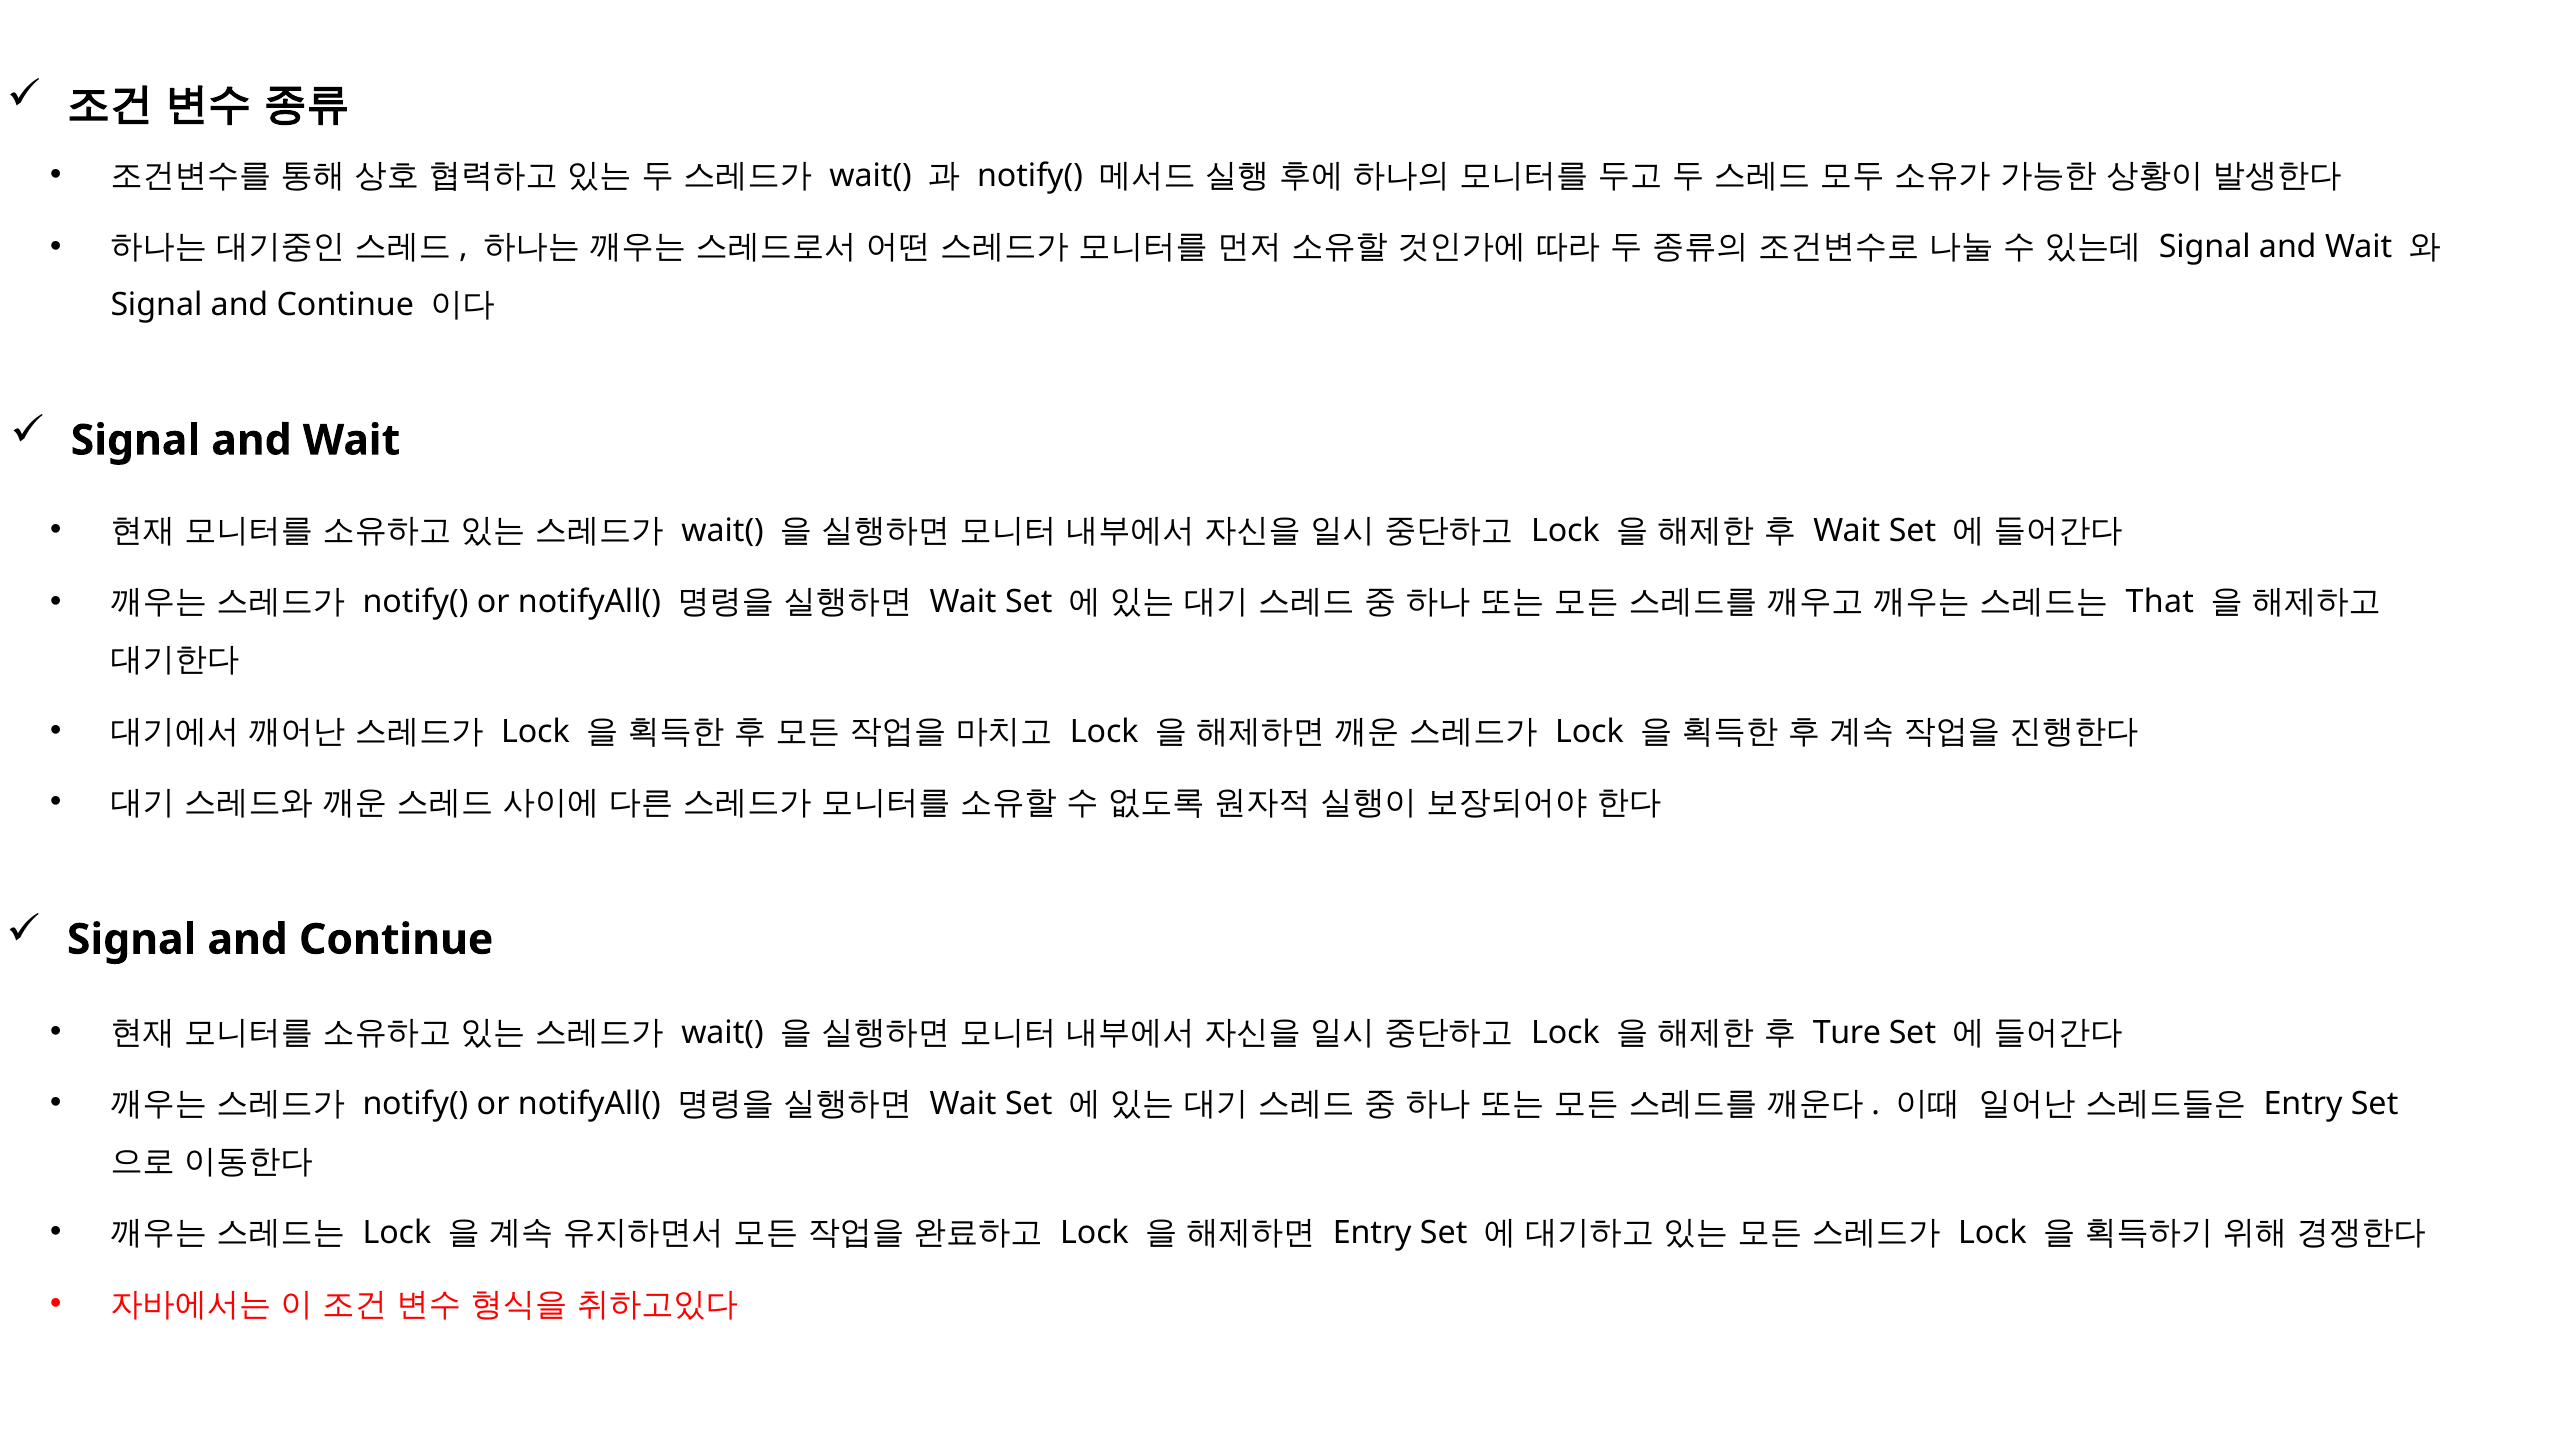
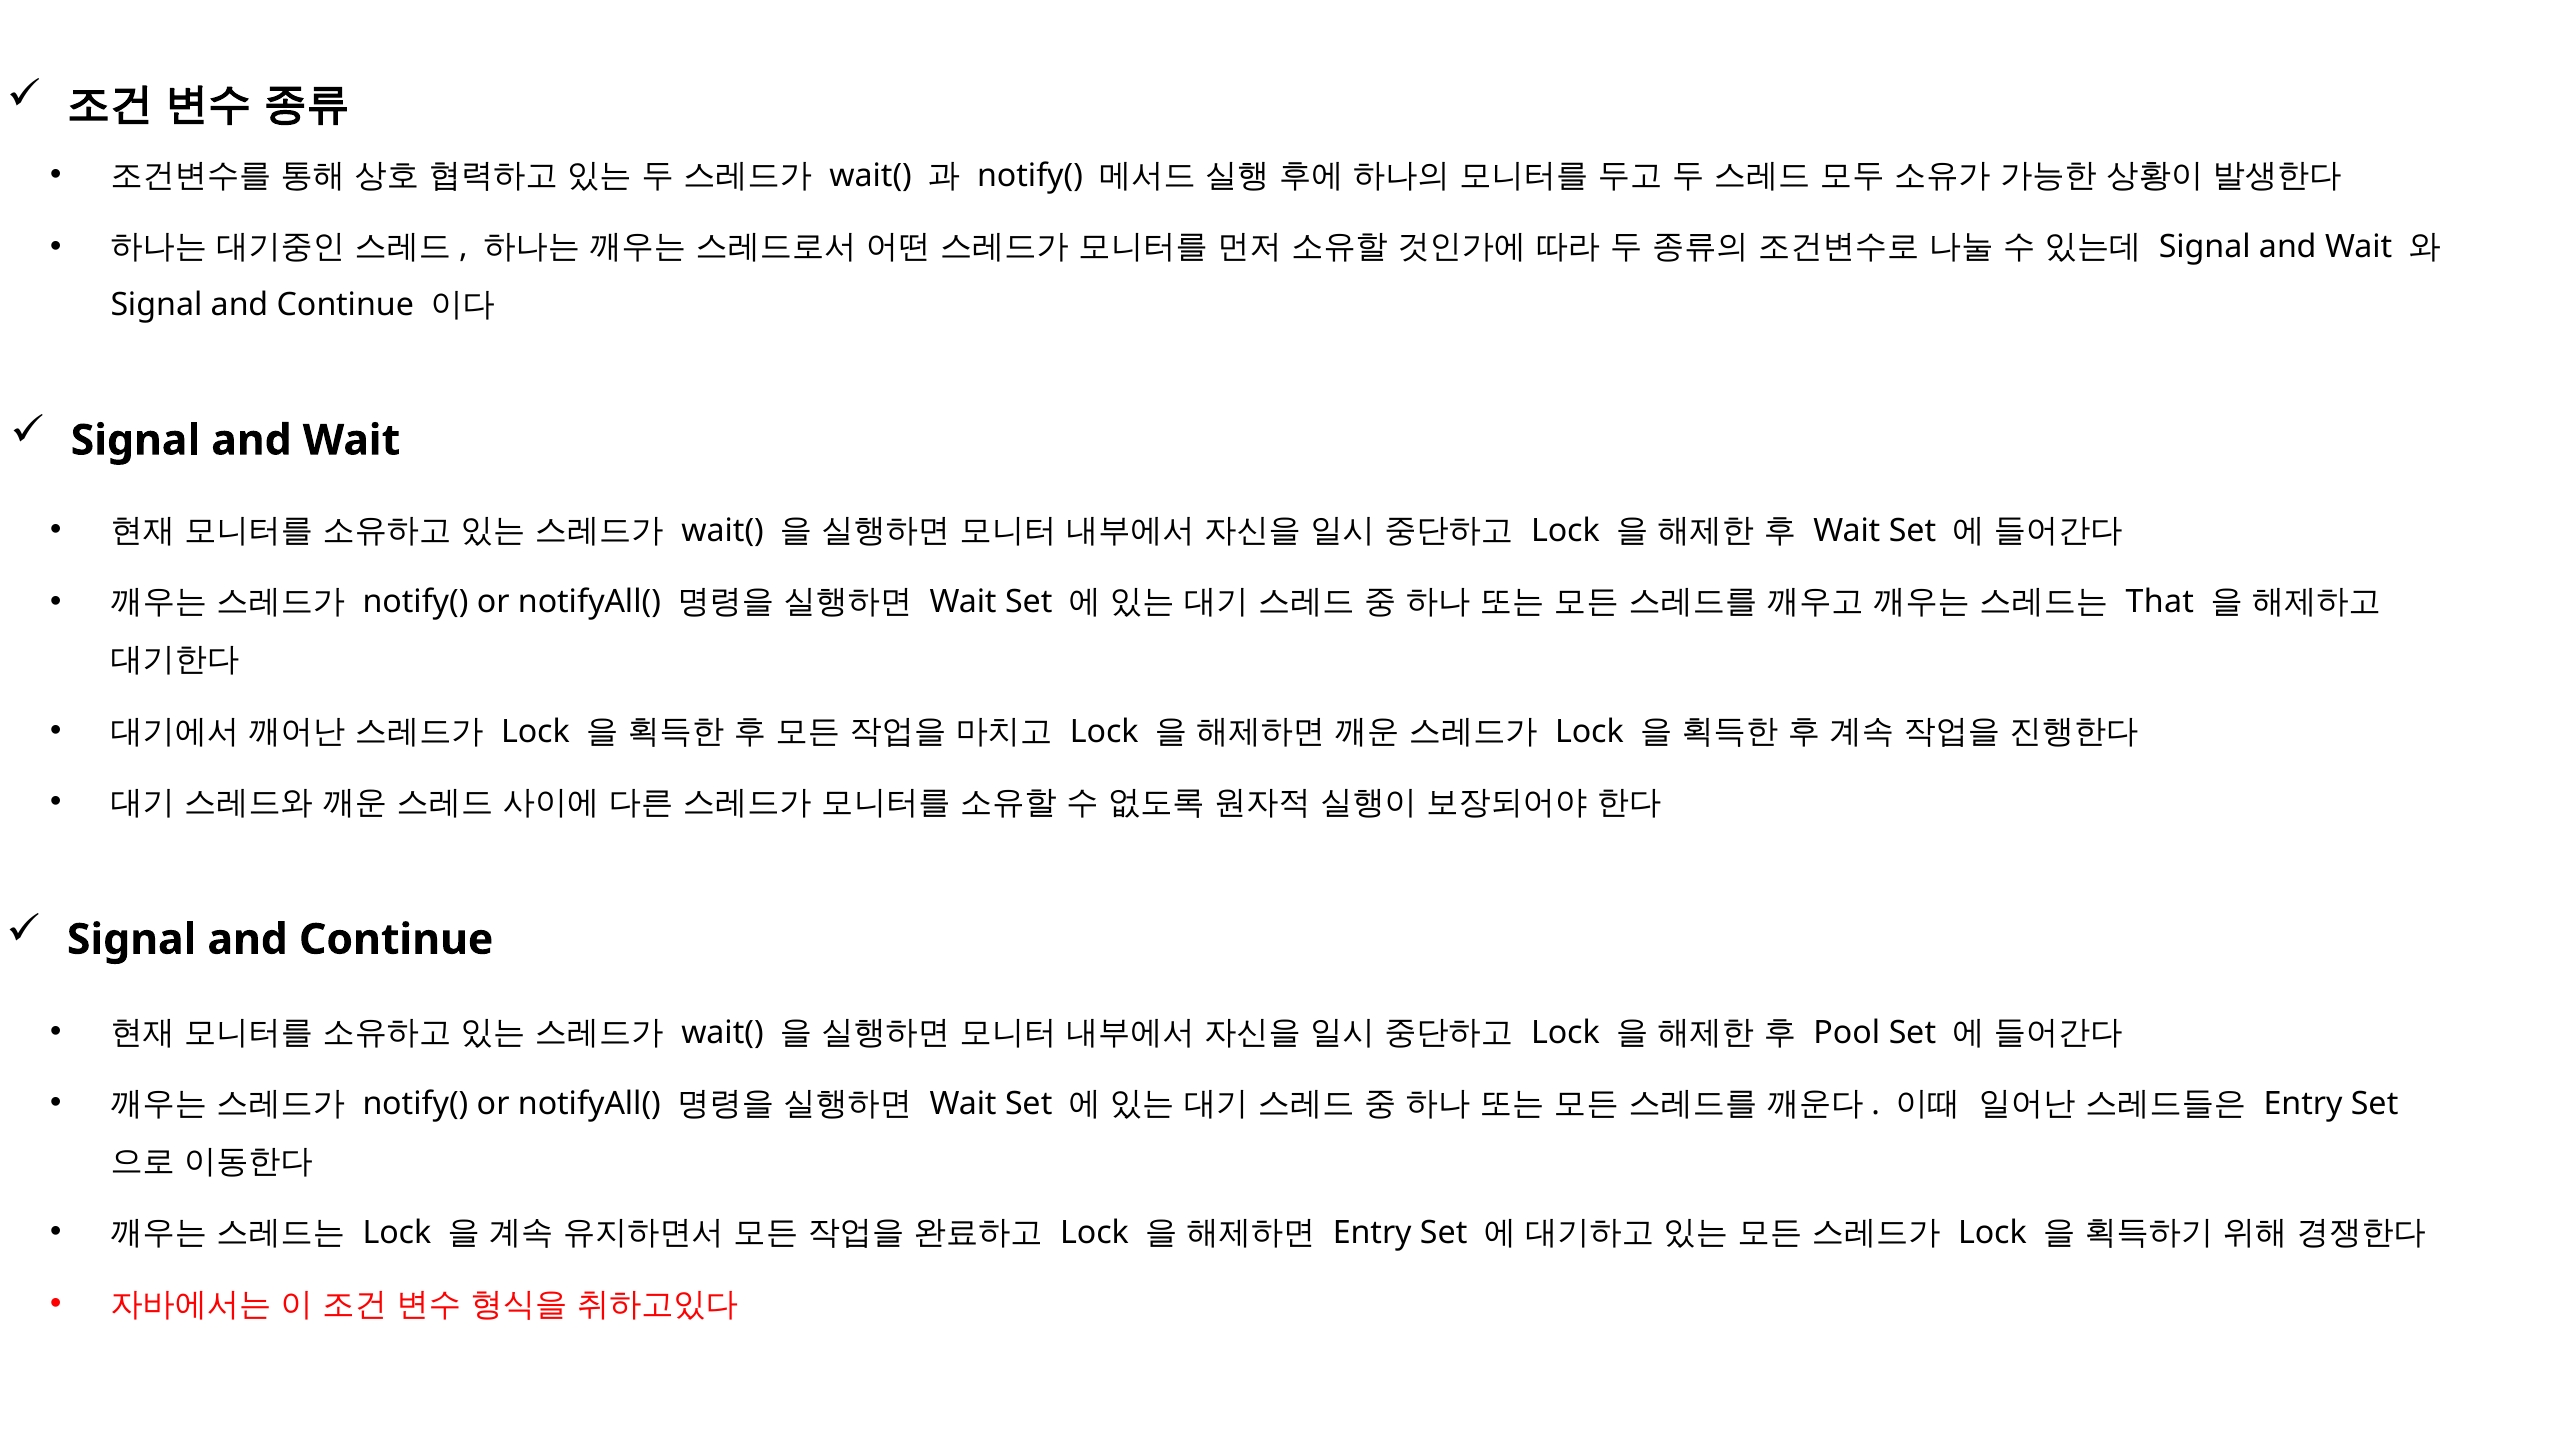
Ture: Ture -> Pool (1847, 1032)
